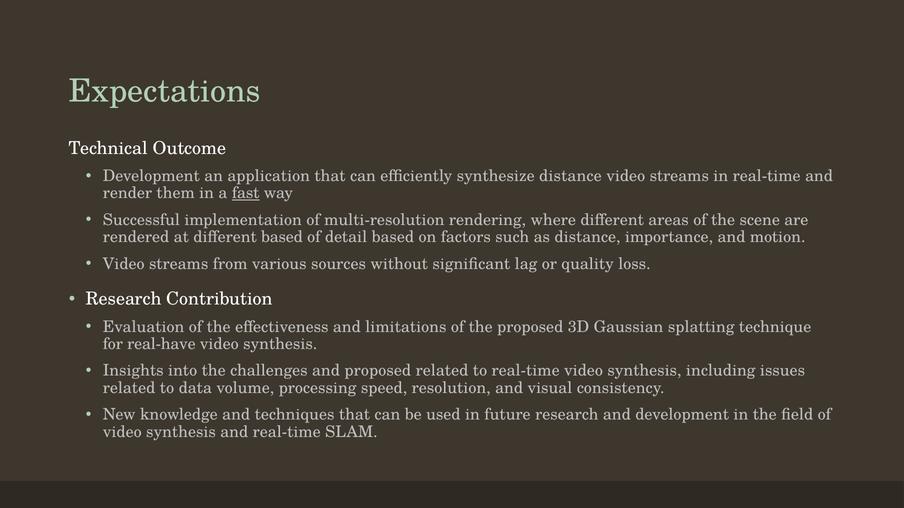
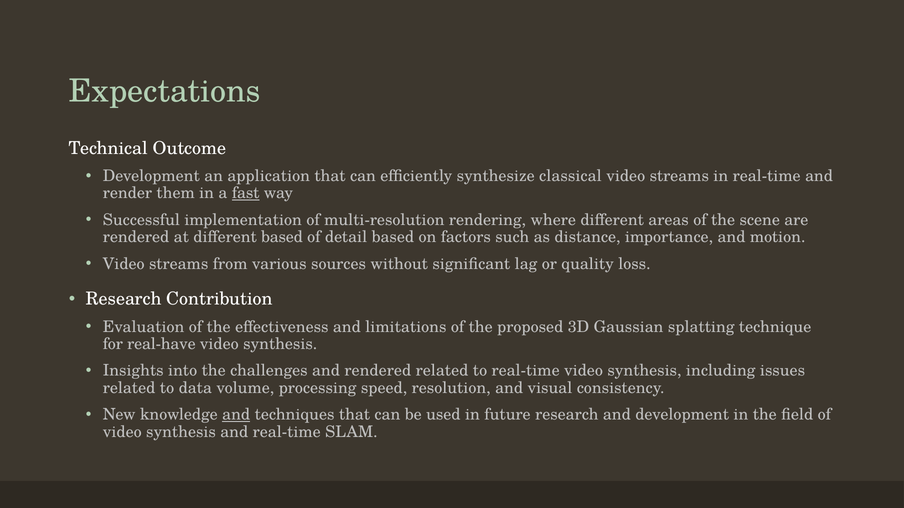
synthesize distance: distance -> classical (570, 176)
and proposed: proposed -> rendered (378, 371)
and underline: none -> present (236, 415)
